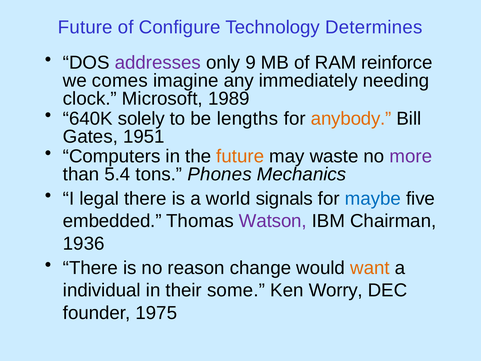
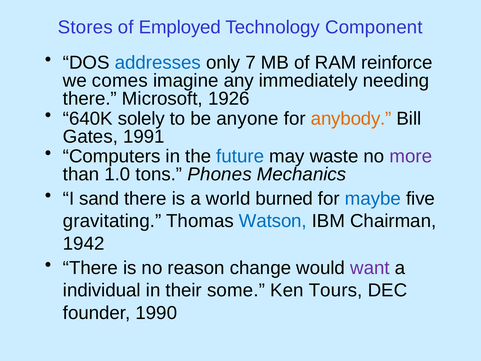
Future: Future -> Stores (85, 27)
Configure: Configure -> Employed (180, 27)
Determines: Determines -> Component (374, 27)
addresses colour: purple -> blue (158, 63)
9: 9 -> 7 (251, 63)
clock: clock -> there (90, 99)
1989: 1989 -> 1926 (229, 99)
lengths: lengths -> anyone (247, 119)
1951: 1951 -> 1991 (144, 136)
future colour: orange -> blue (240, 156)
5.4: 5.4 -> 1.0 (117, 174)
legal: legal -> sand (99, 198)
signals: signals -> burned (284, 198)
embedded: embedded -> gravitating (112, 221)
Watson colour: purple -> blue (273, 221)
1936: 1936 -> 1942 (84, 243)
want colour: orange -> purple (370, 268)
Worry: Worry -> Tours (336, 290)
1975: 1975 -> 1990 (156, 313)
